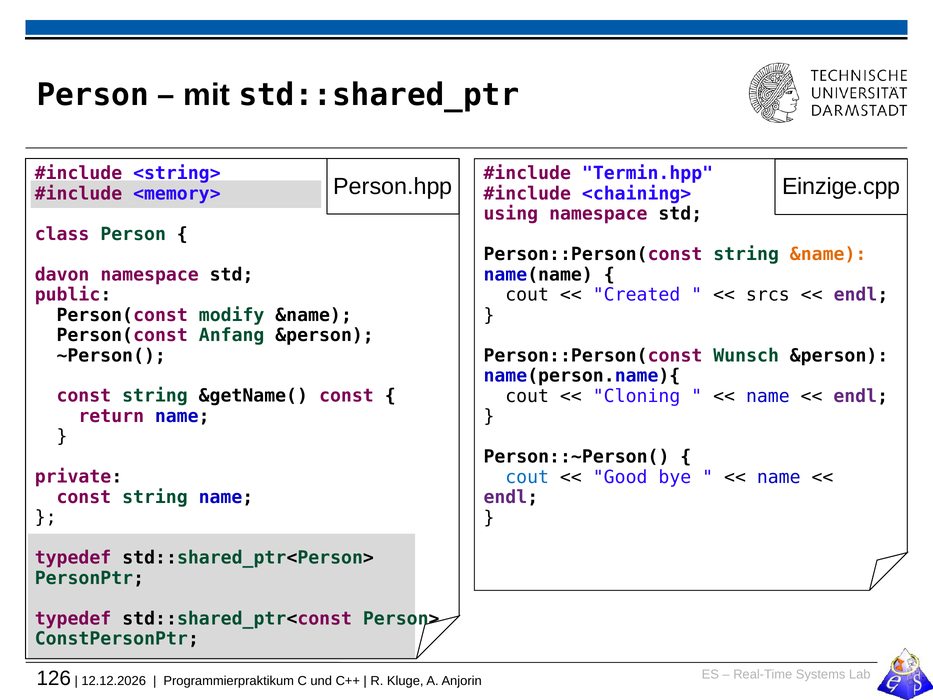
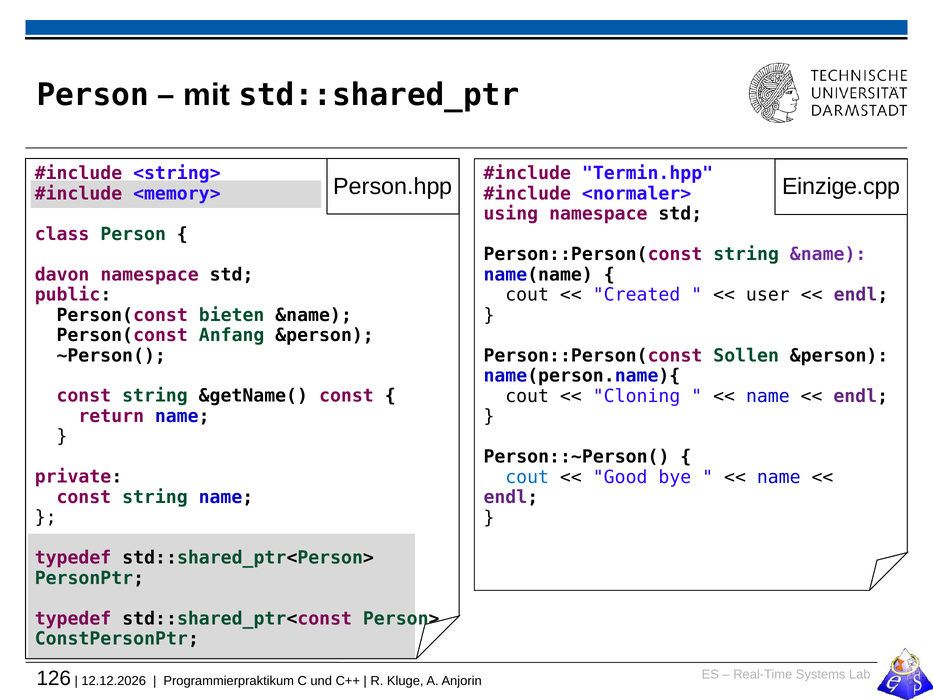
<chaining>: <chaining> -> <normaler> (637, 194)
&name colour: orange -> purple (828, 254)
srcs: srcs -> user (768, 295)
modify: modify -> bieten (232, 315)
Wunsch: Wunsch -> Sollen (746, 356)
